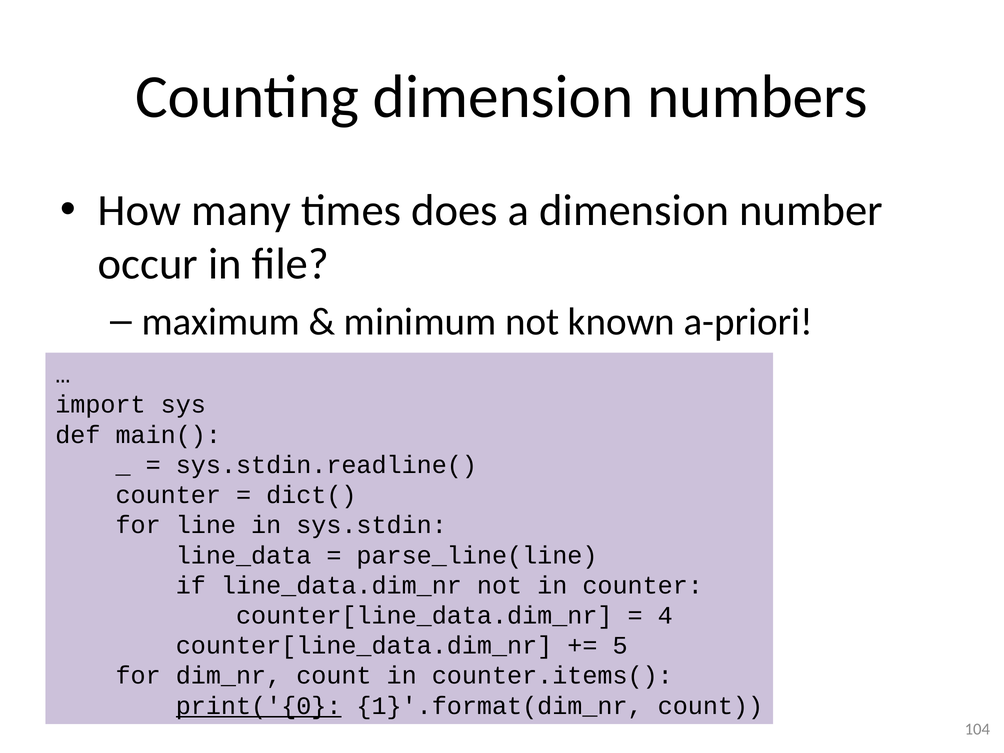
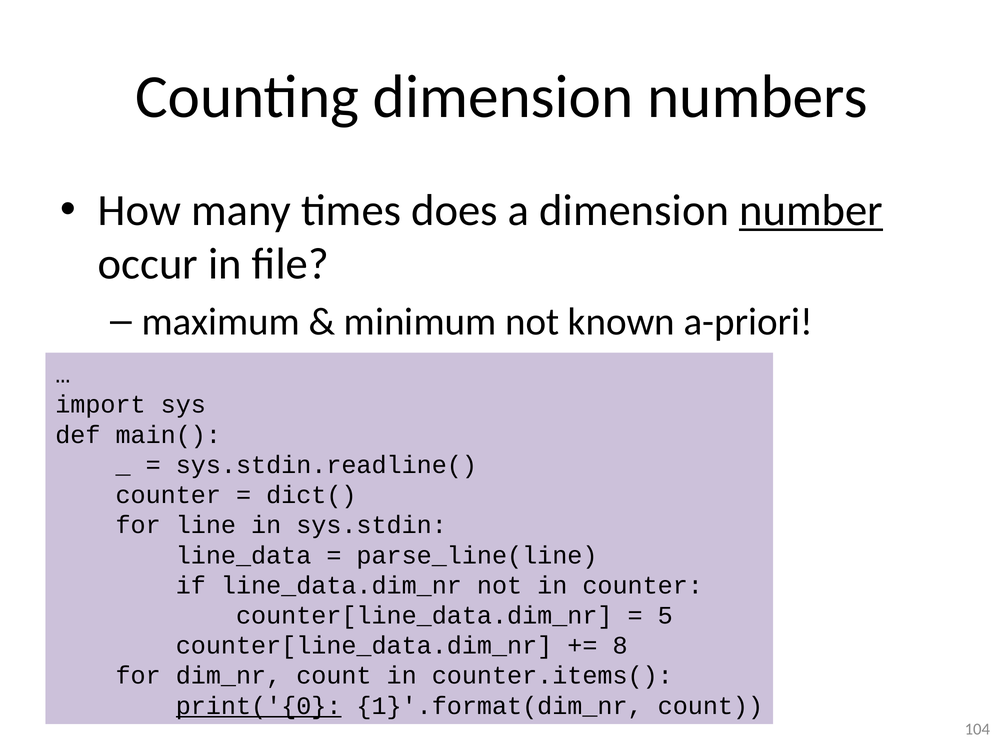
number underline: none -> present (811, 211)
4: 4 -> 5 (665, 615)
5: 5 -> 8 (620, 646)
